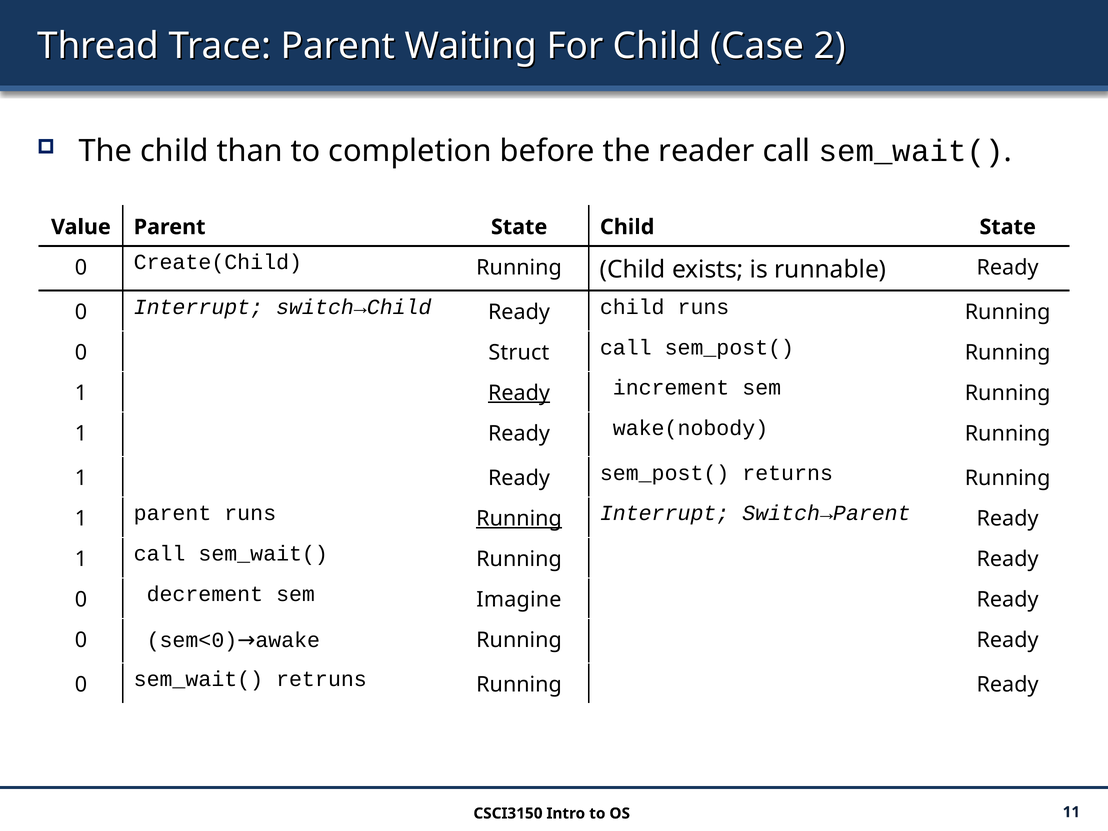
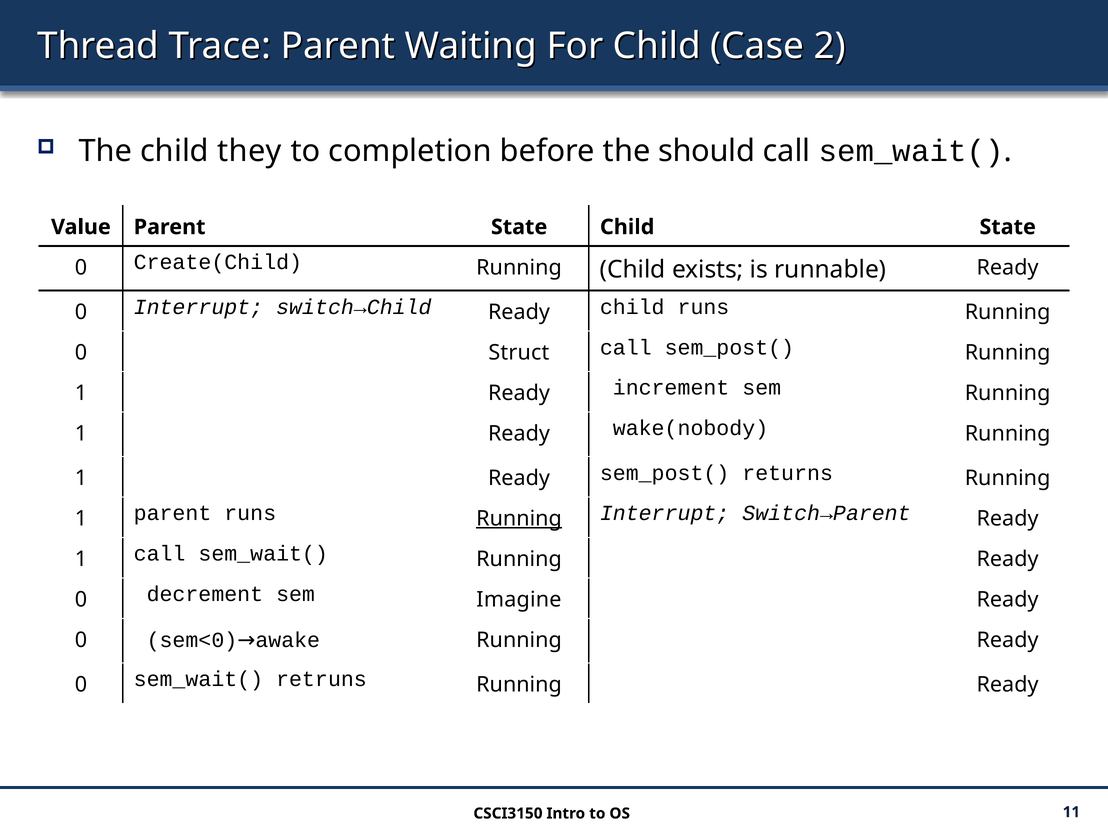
than: than -> they (250, 151)
reader: reader -> should (707, 151)
Ready underline: present -> none (519, 393)
